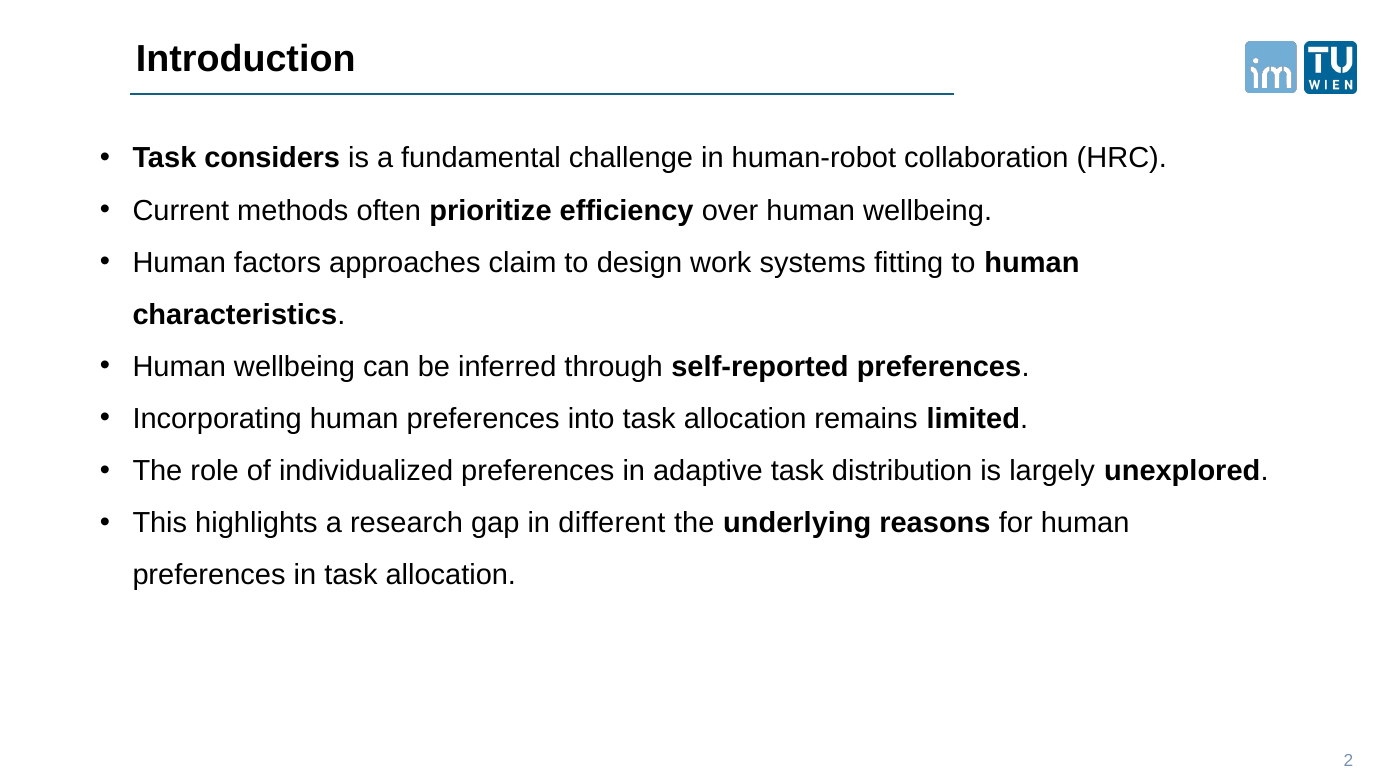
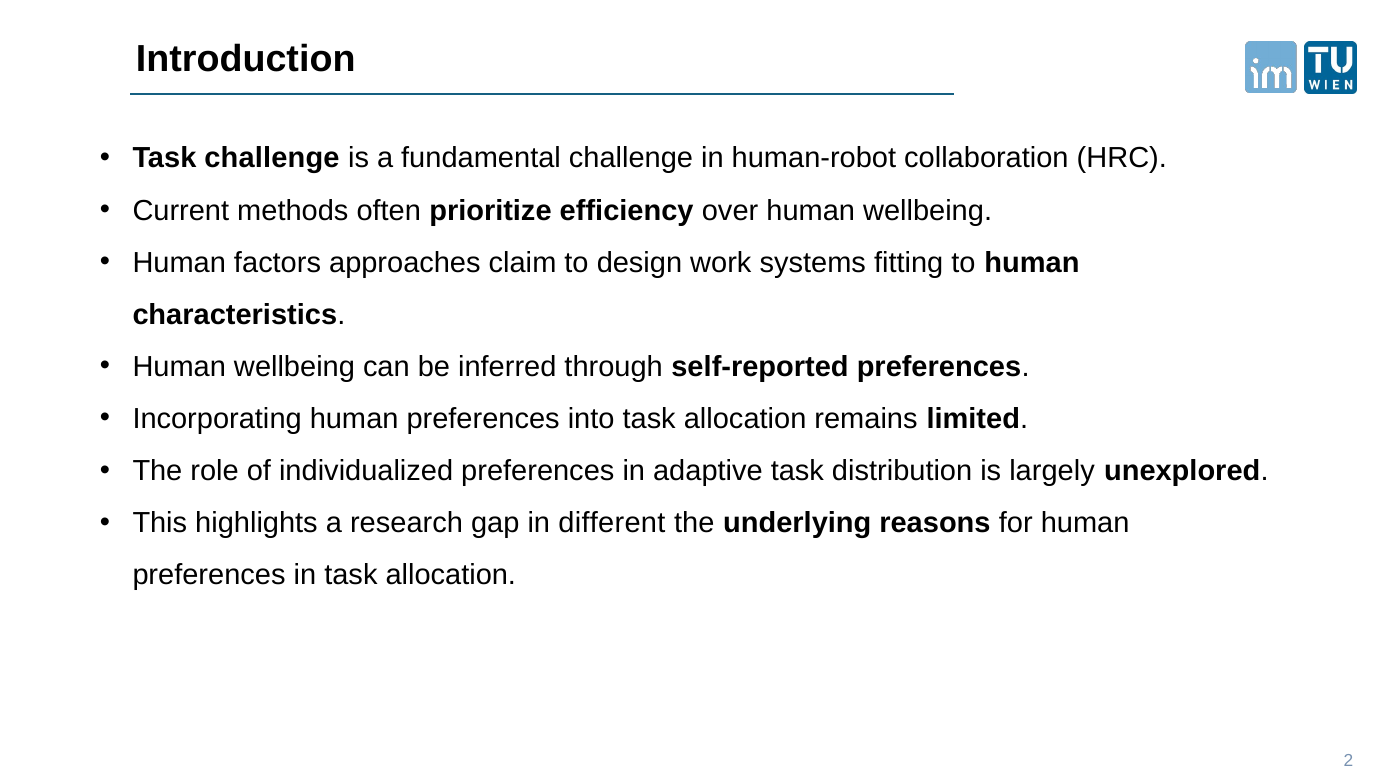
Task considers: considers -> challenge (272, 158)
